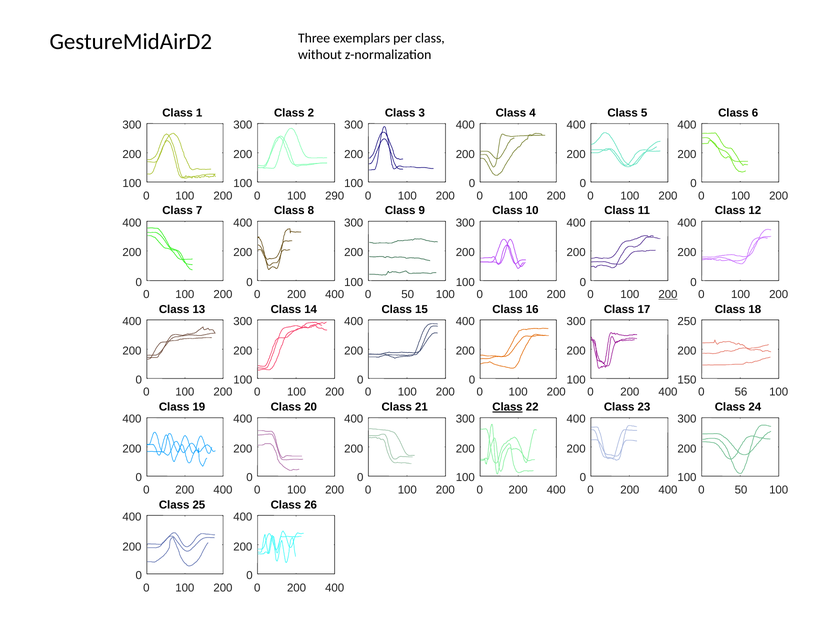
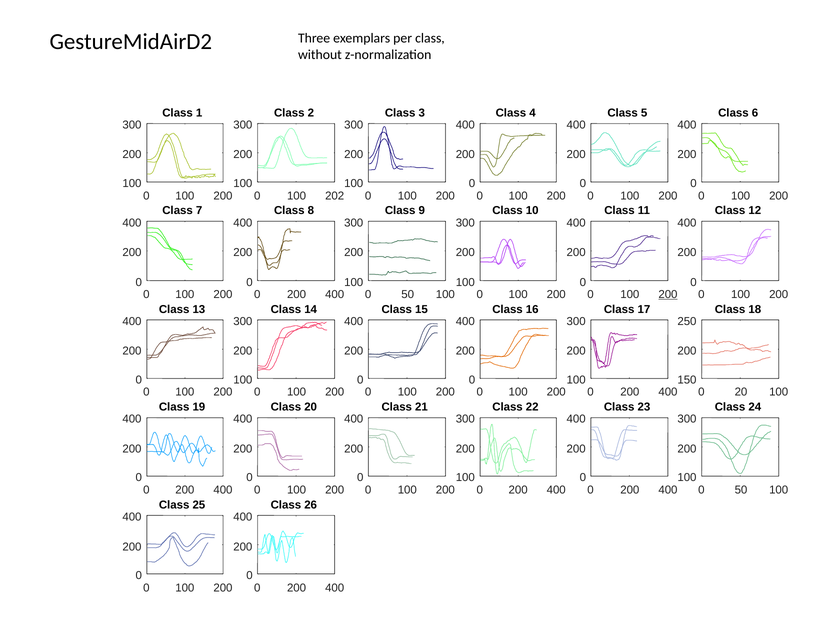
290: 290 -> 202 (335, 196)
0 56: 56 -> 20 (741, 392)
Class underline: present -> none (508, 407)
